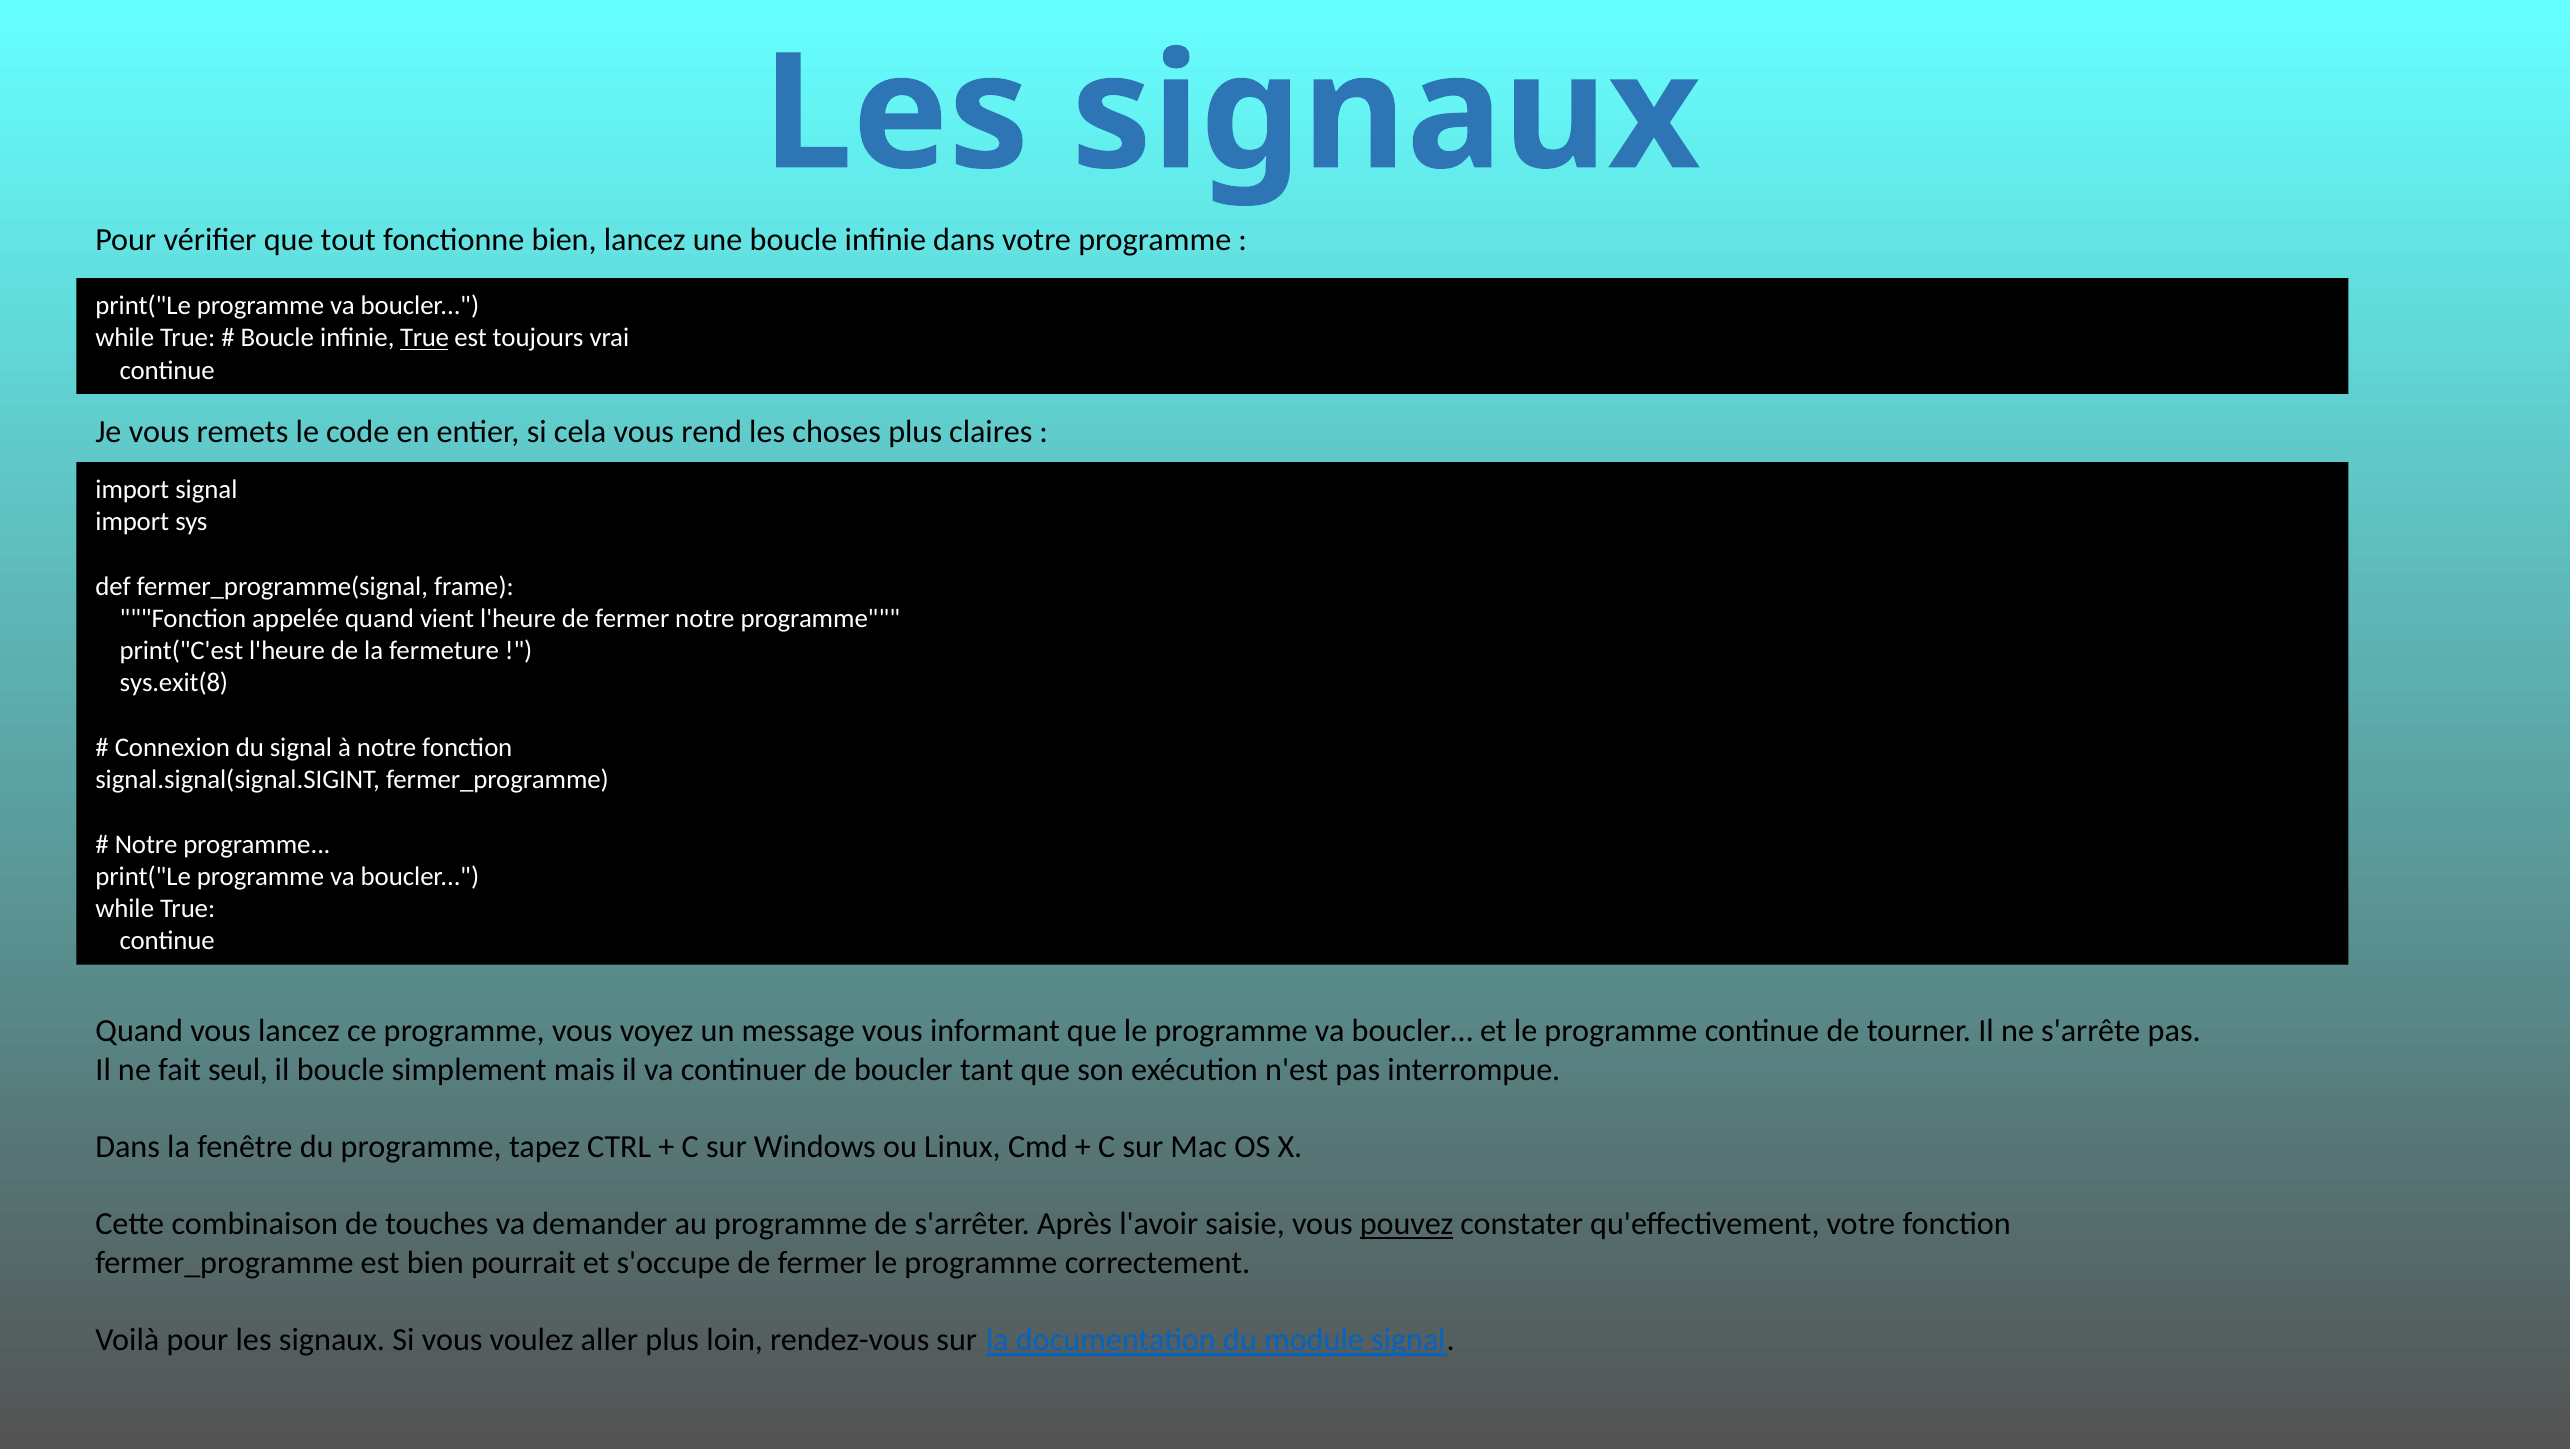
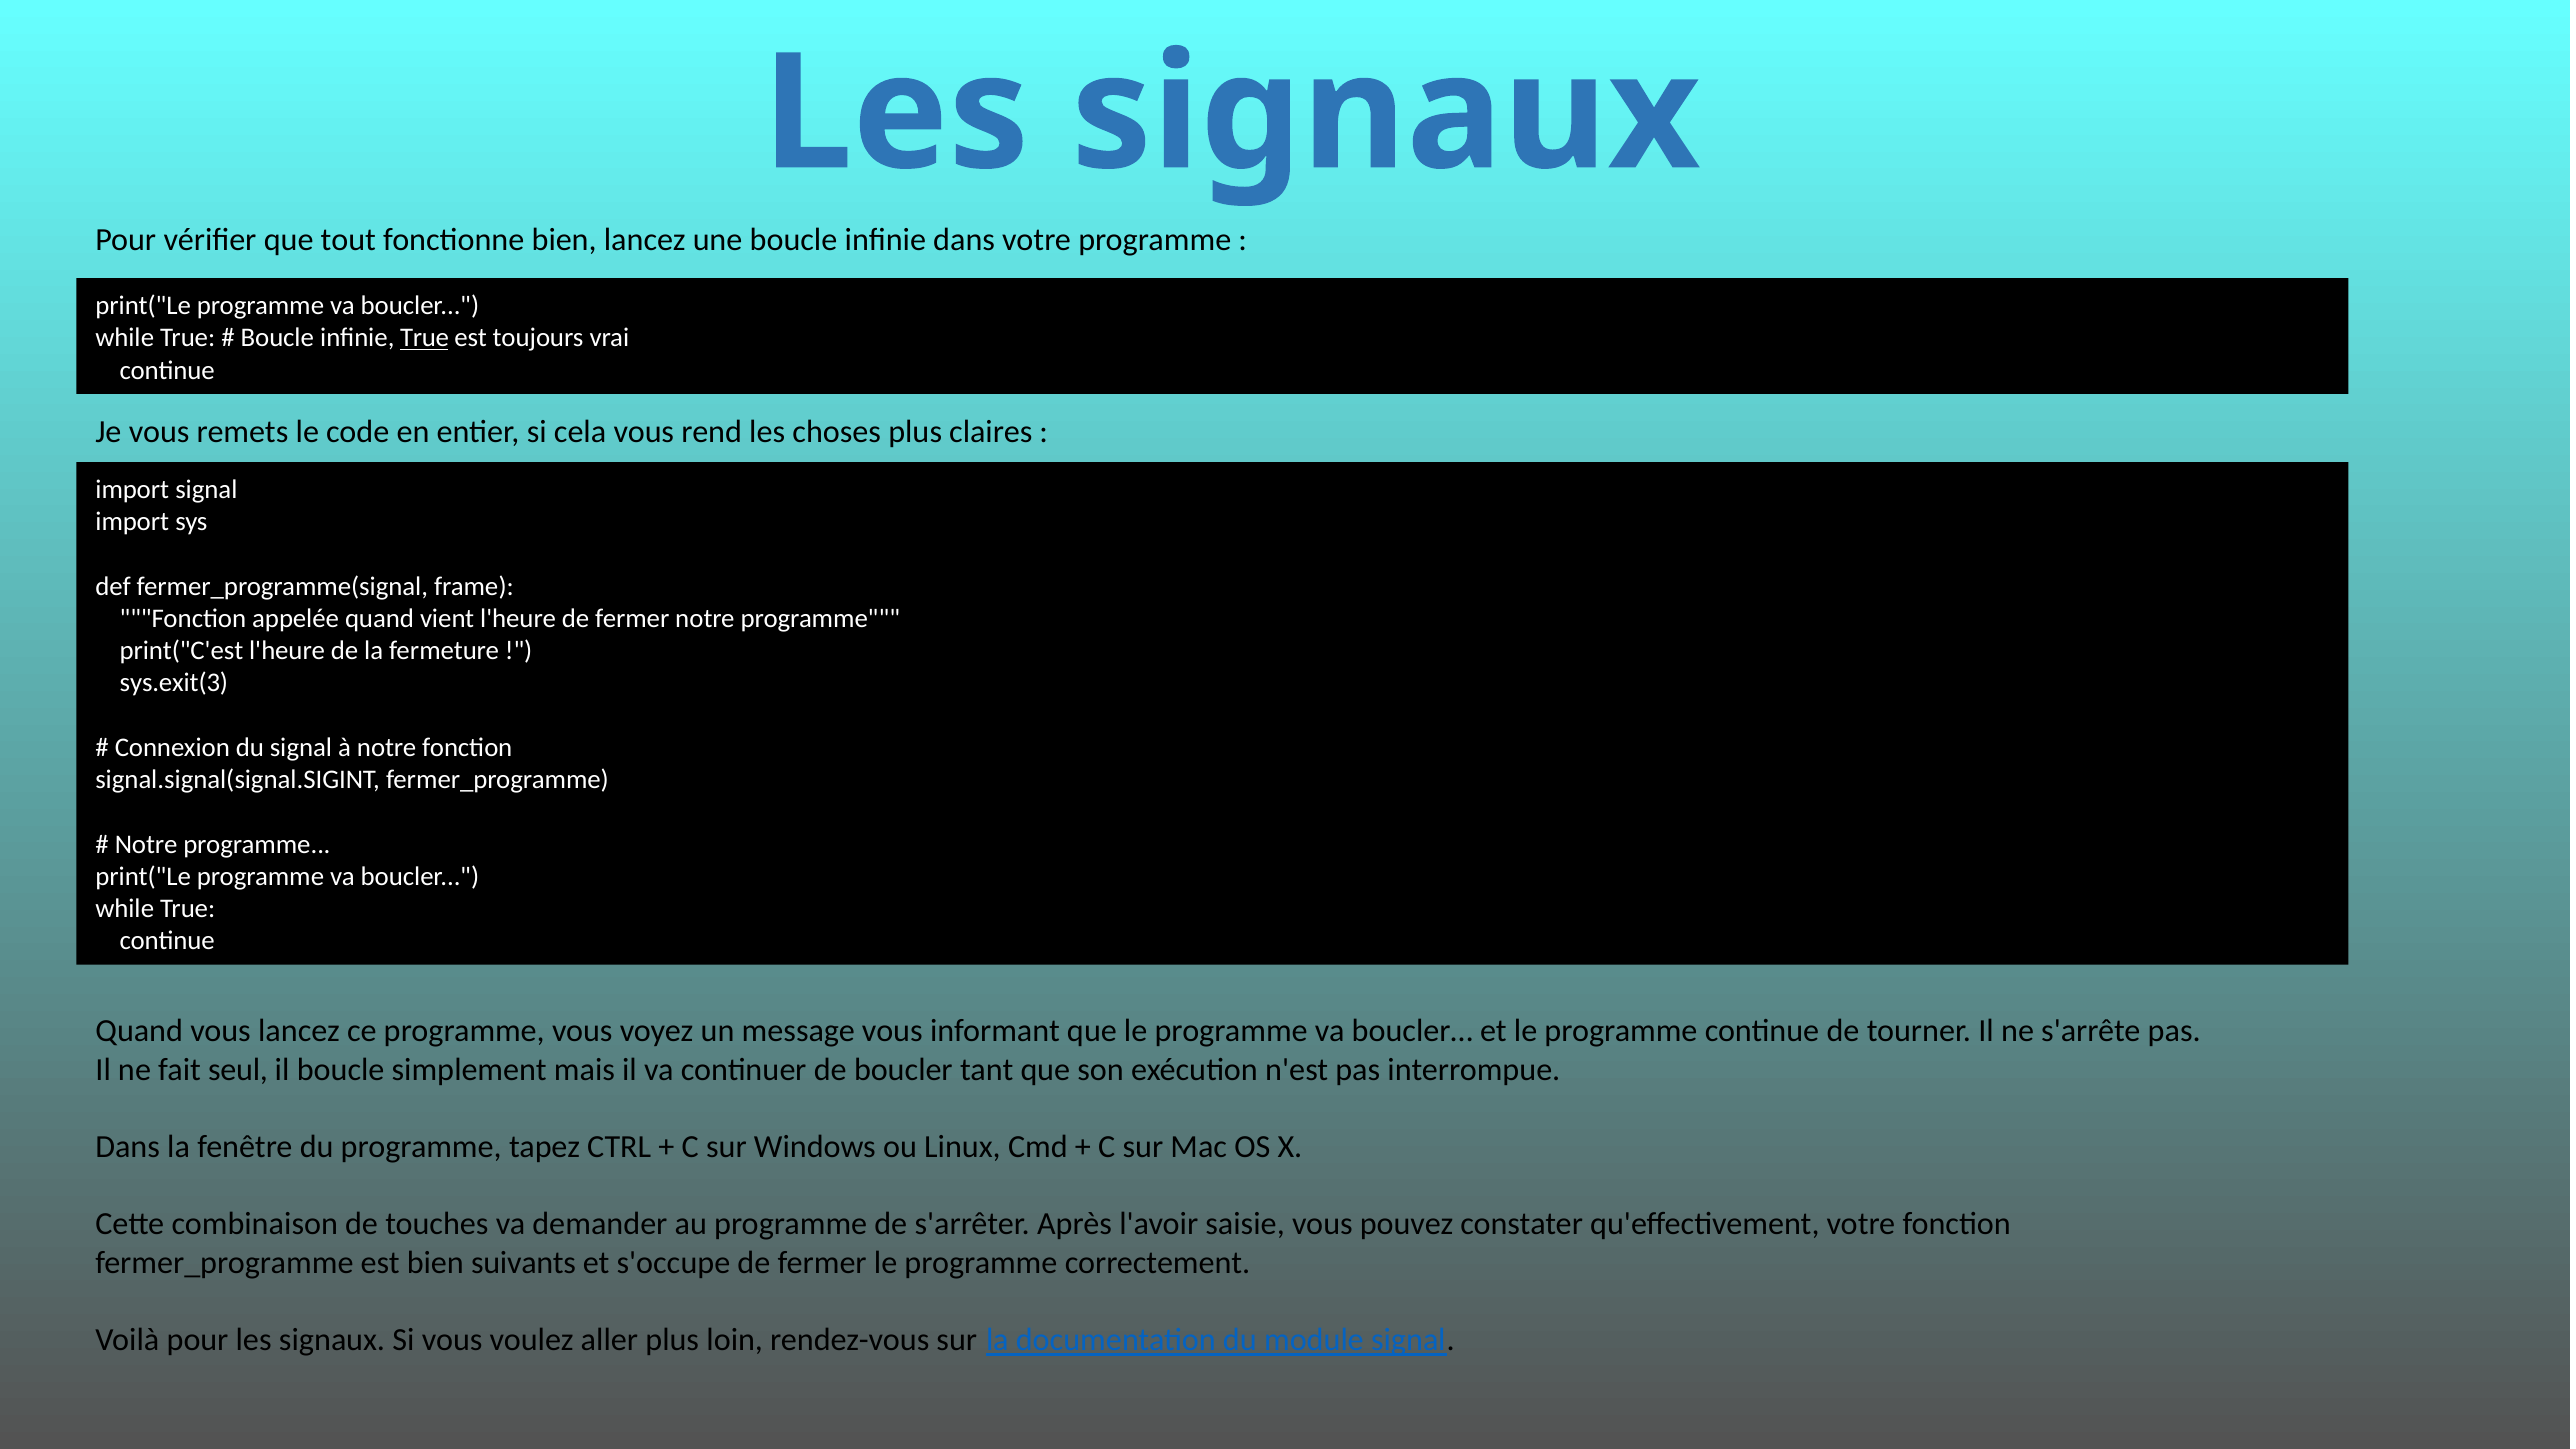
sys.exit(8: sys.exit(8 -> sys.exit(3 (174, 683)
pouvez underline: present -> none (1407, 1224)
pourrait: pourrait -> suivants (524, 1263)
